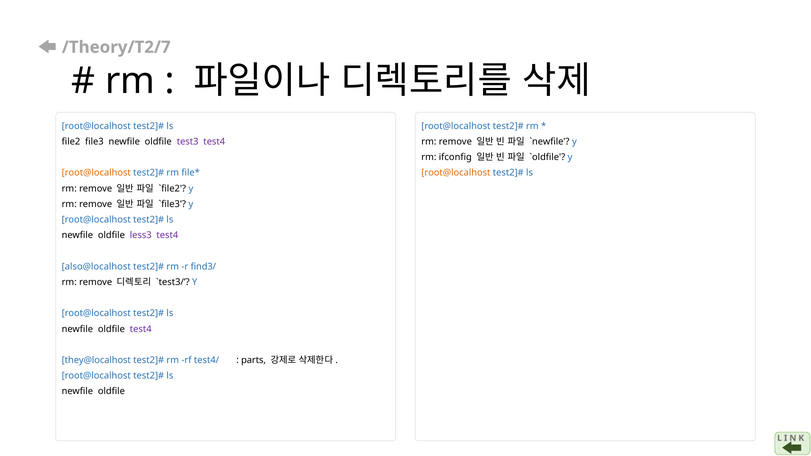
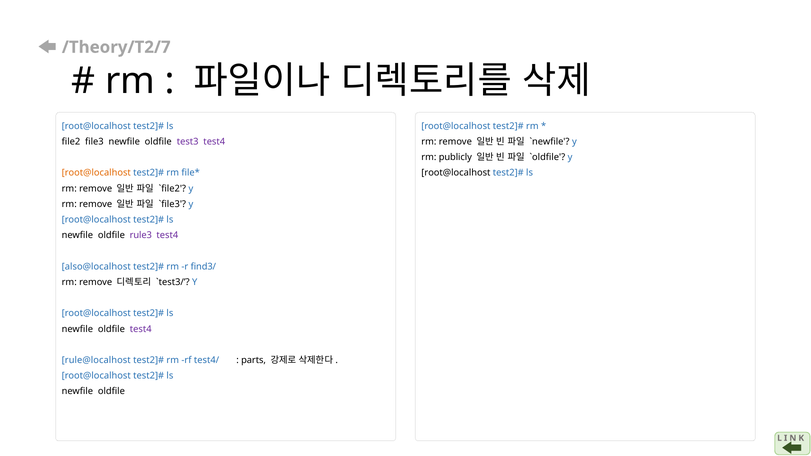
ifconfig: ifconfig -> publicly (455, 157)
root@localhost colour: orange -> black (456, 173)
less3: less3 -> rule3 (141, 235)
they@localhost: they@localhost -> rule@localhost (96, 360)
